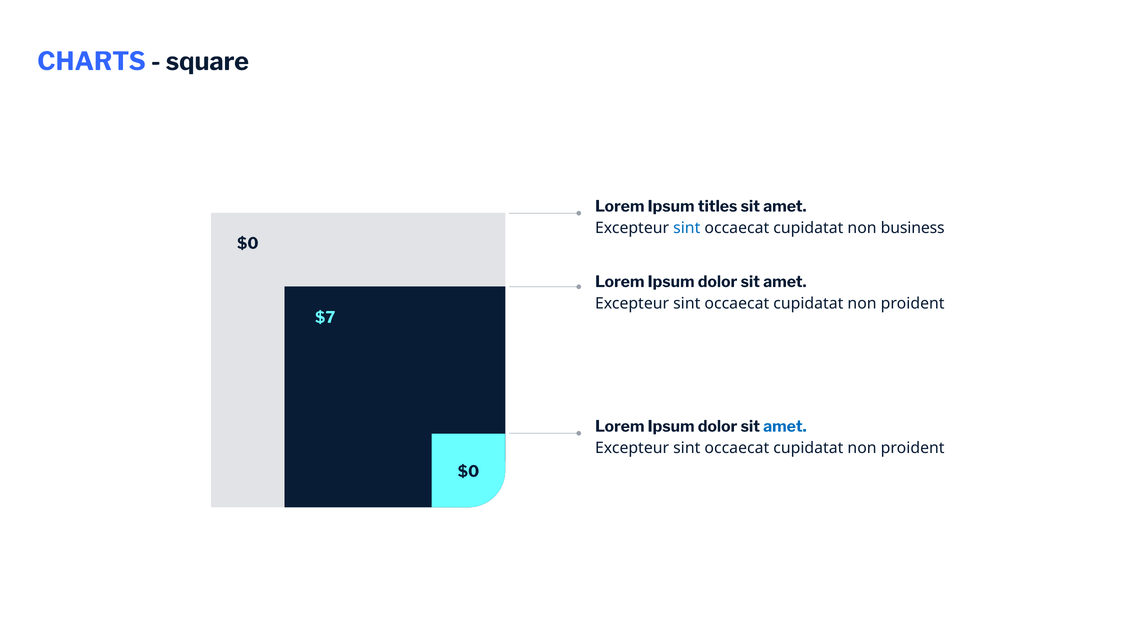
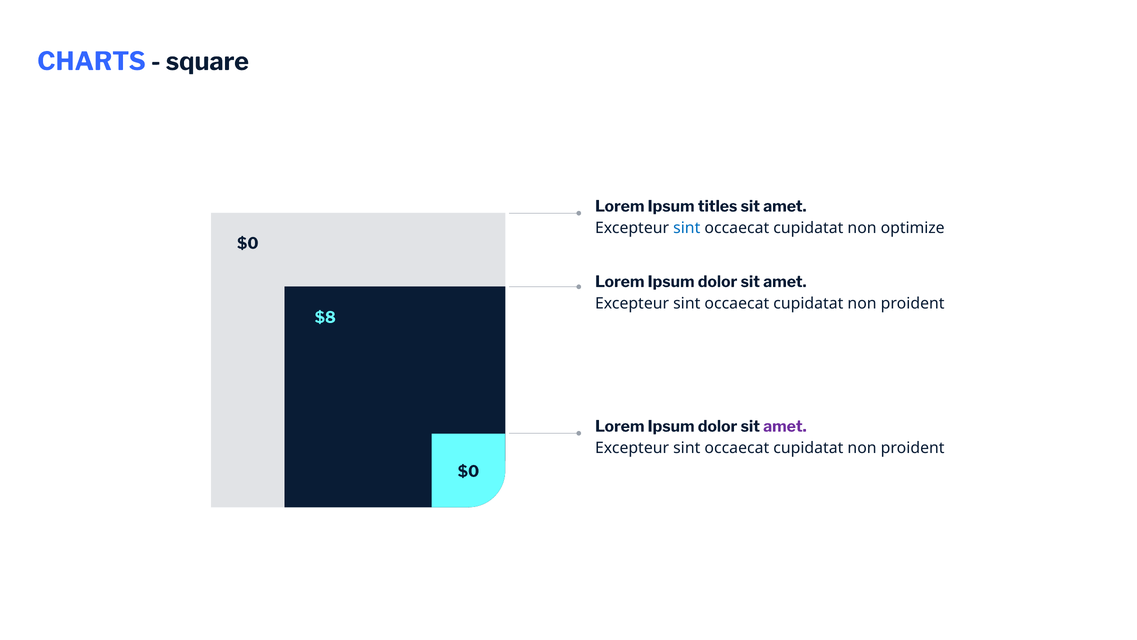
business: business -> optimize (913, 228)
$7: $7 -> $8 (325, 317)
amet colour: blue -> purple (785, 426)
